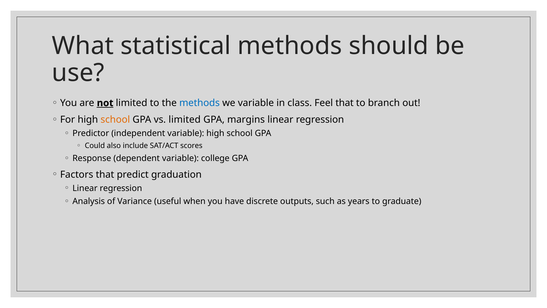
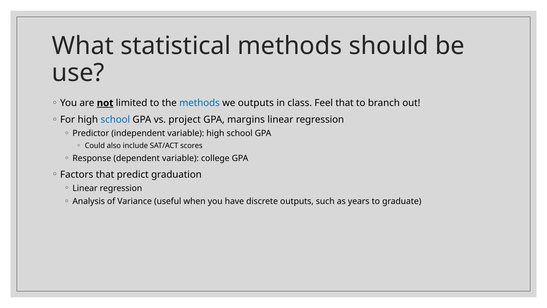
we variable: variable -> outputs (256, 103)
school colour: orange -> blue (115, 120)
vs limited: limited -> project (185, 120)
